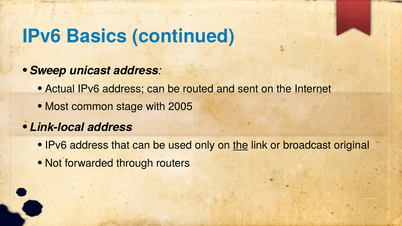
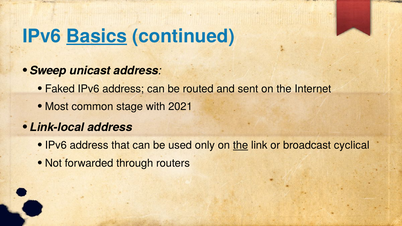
Basics underline: none -> present (97, 36)
Actual: Actual -> Faked (60, 89)
2005: 2005 -> 2021 (180, 107)
original: original -> cyclical (352, 145)
